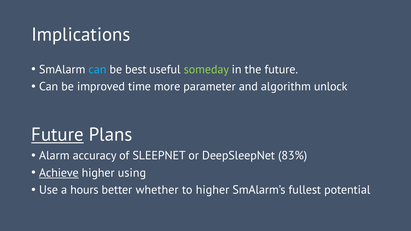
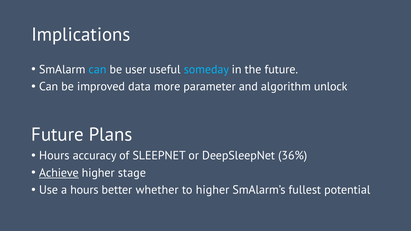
best: best -> user (136, 69)
someday colour: light green -> light blue (206, 69)
time: time -> data (139, 87)
Future underline: present -> none (57, 135)
Alarm: Alarm -> Hours (54, 156)
83%: 83% -> 36% (293, 156)
using: using -> stage (132, 173)
